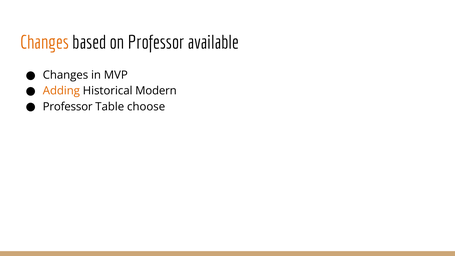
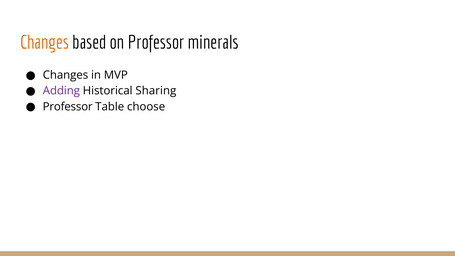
available: available -> minerals (213, 42)
Adding colour: orange -> purple (61, 91)
Modern: Modern -> Sharing (156, 91)
